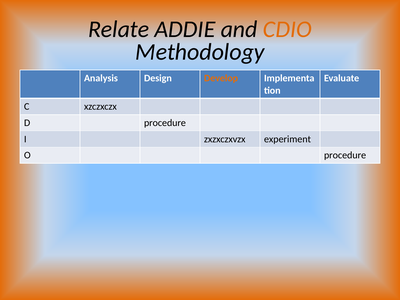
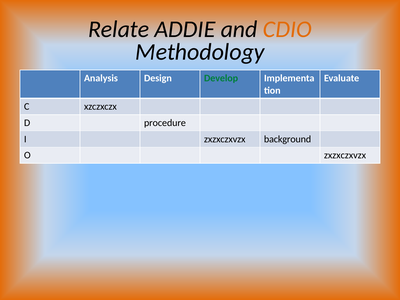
Develop colour: orange -> green (221, 78)
experiment: experiment -> background (288, 139)
O procedure: procedure -> zxzxczxvzx (345, 155)
